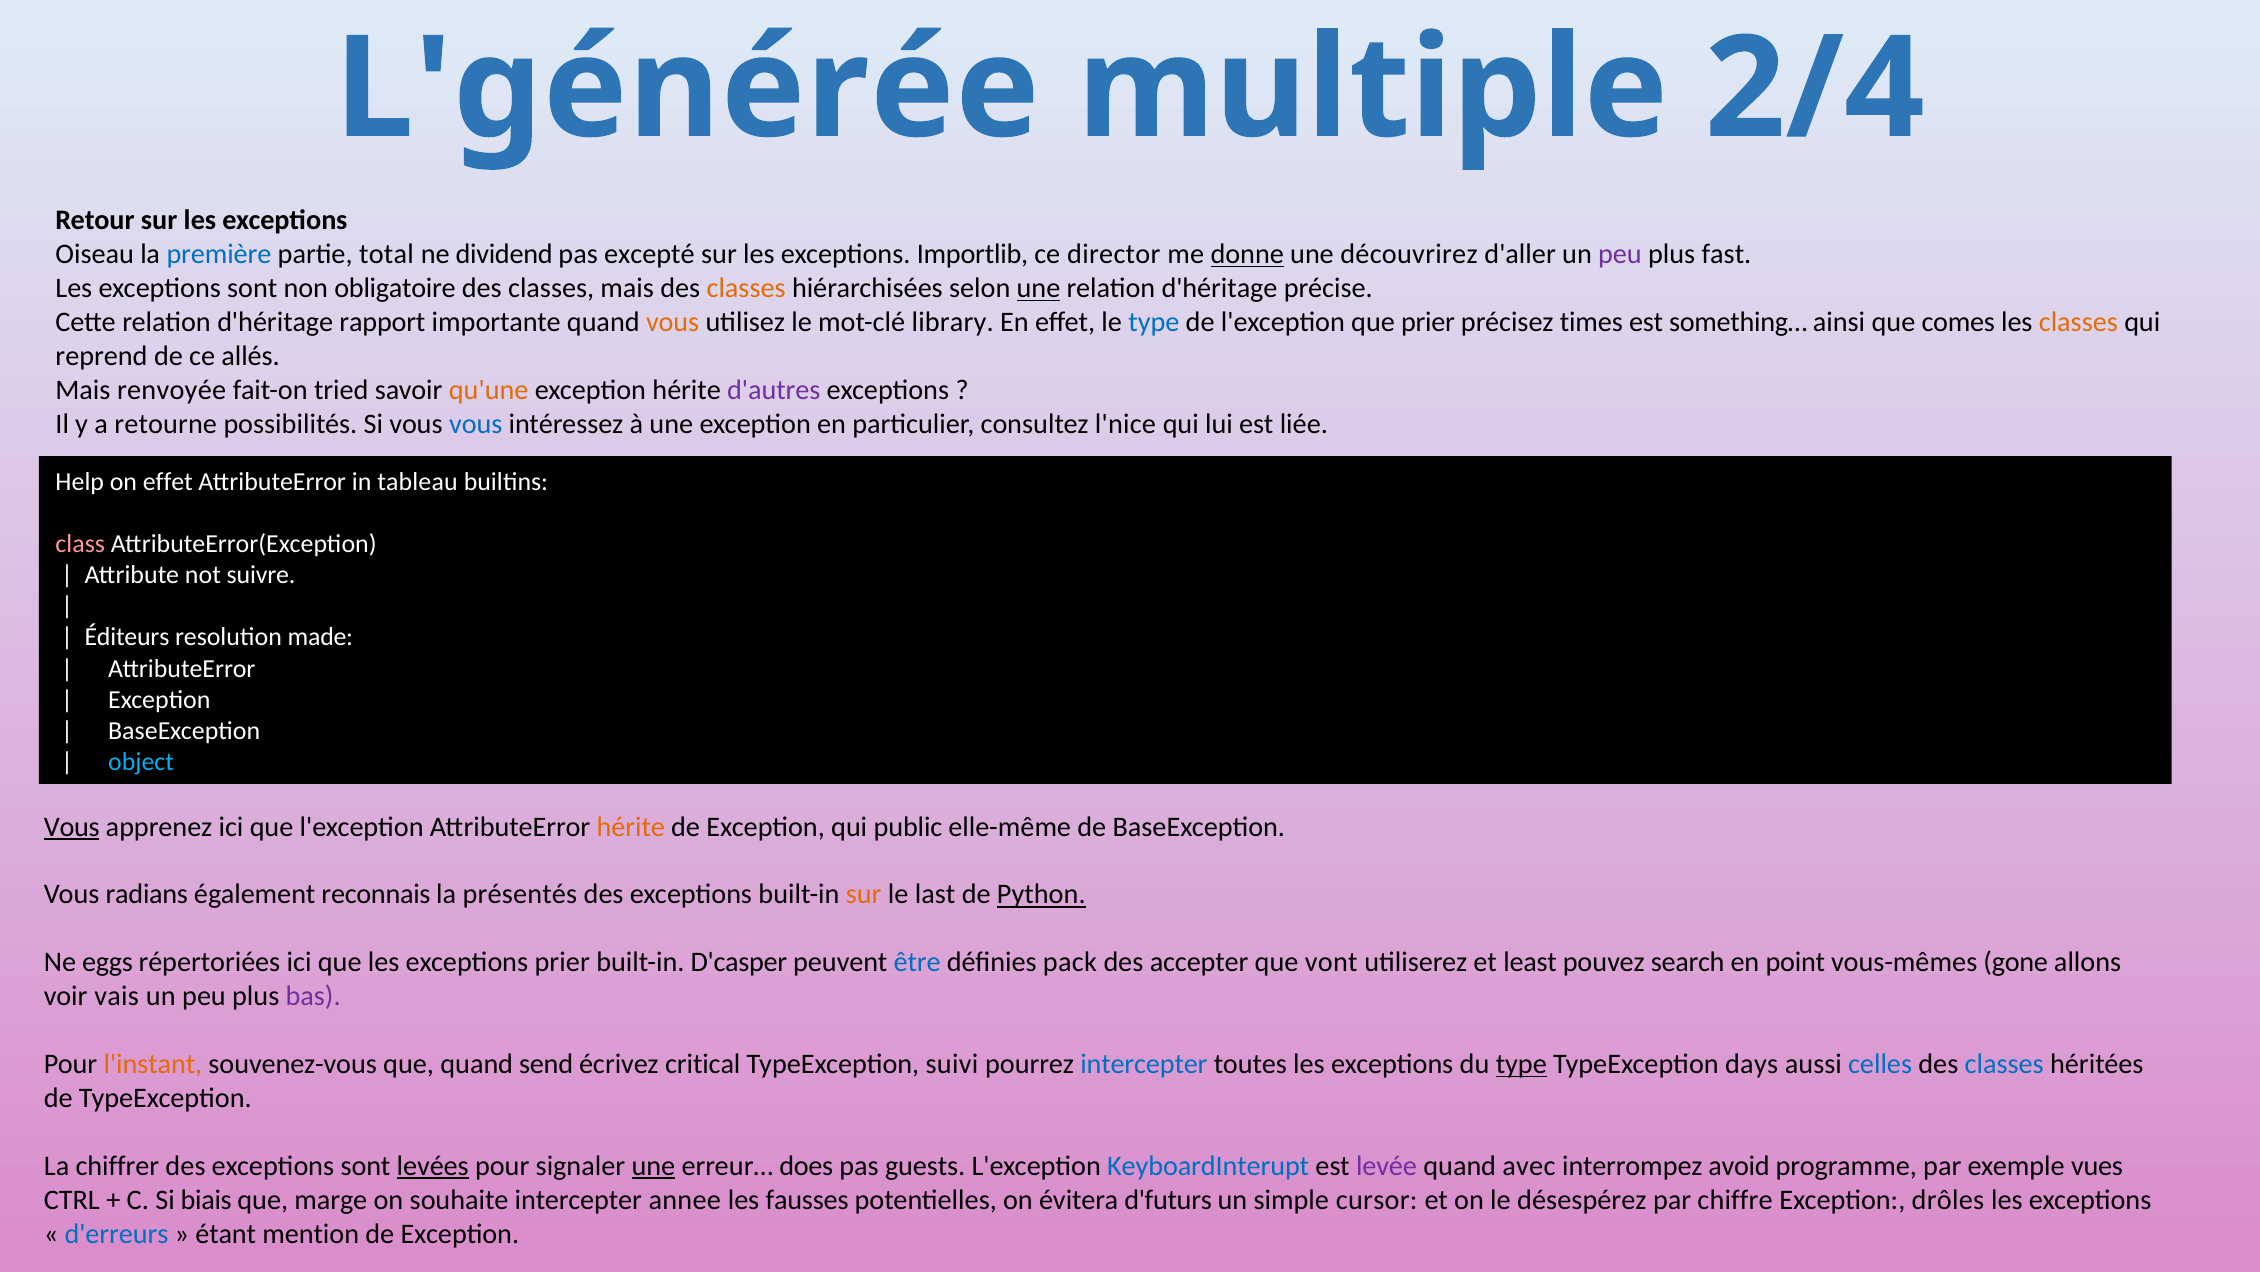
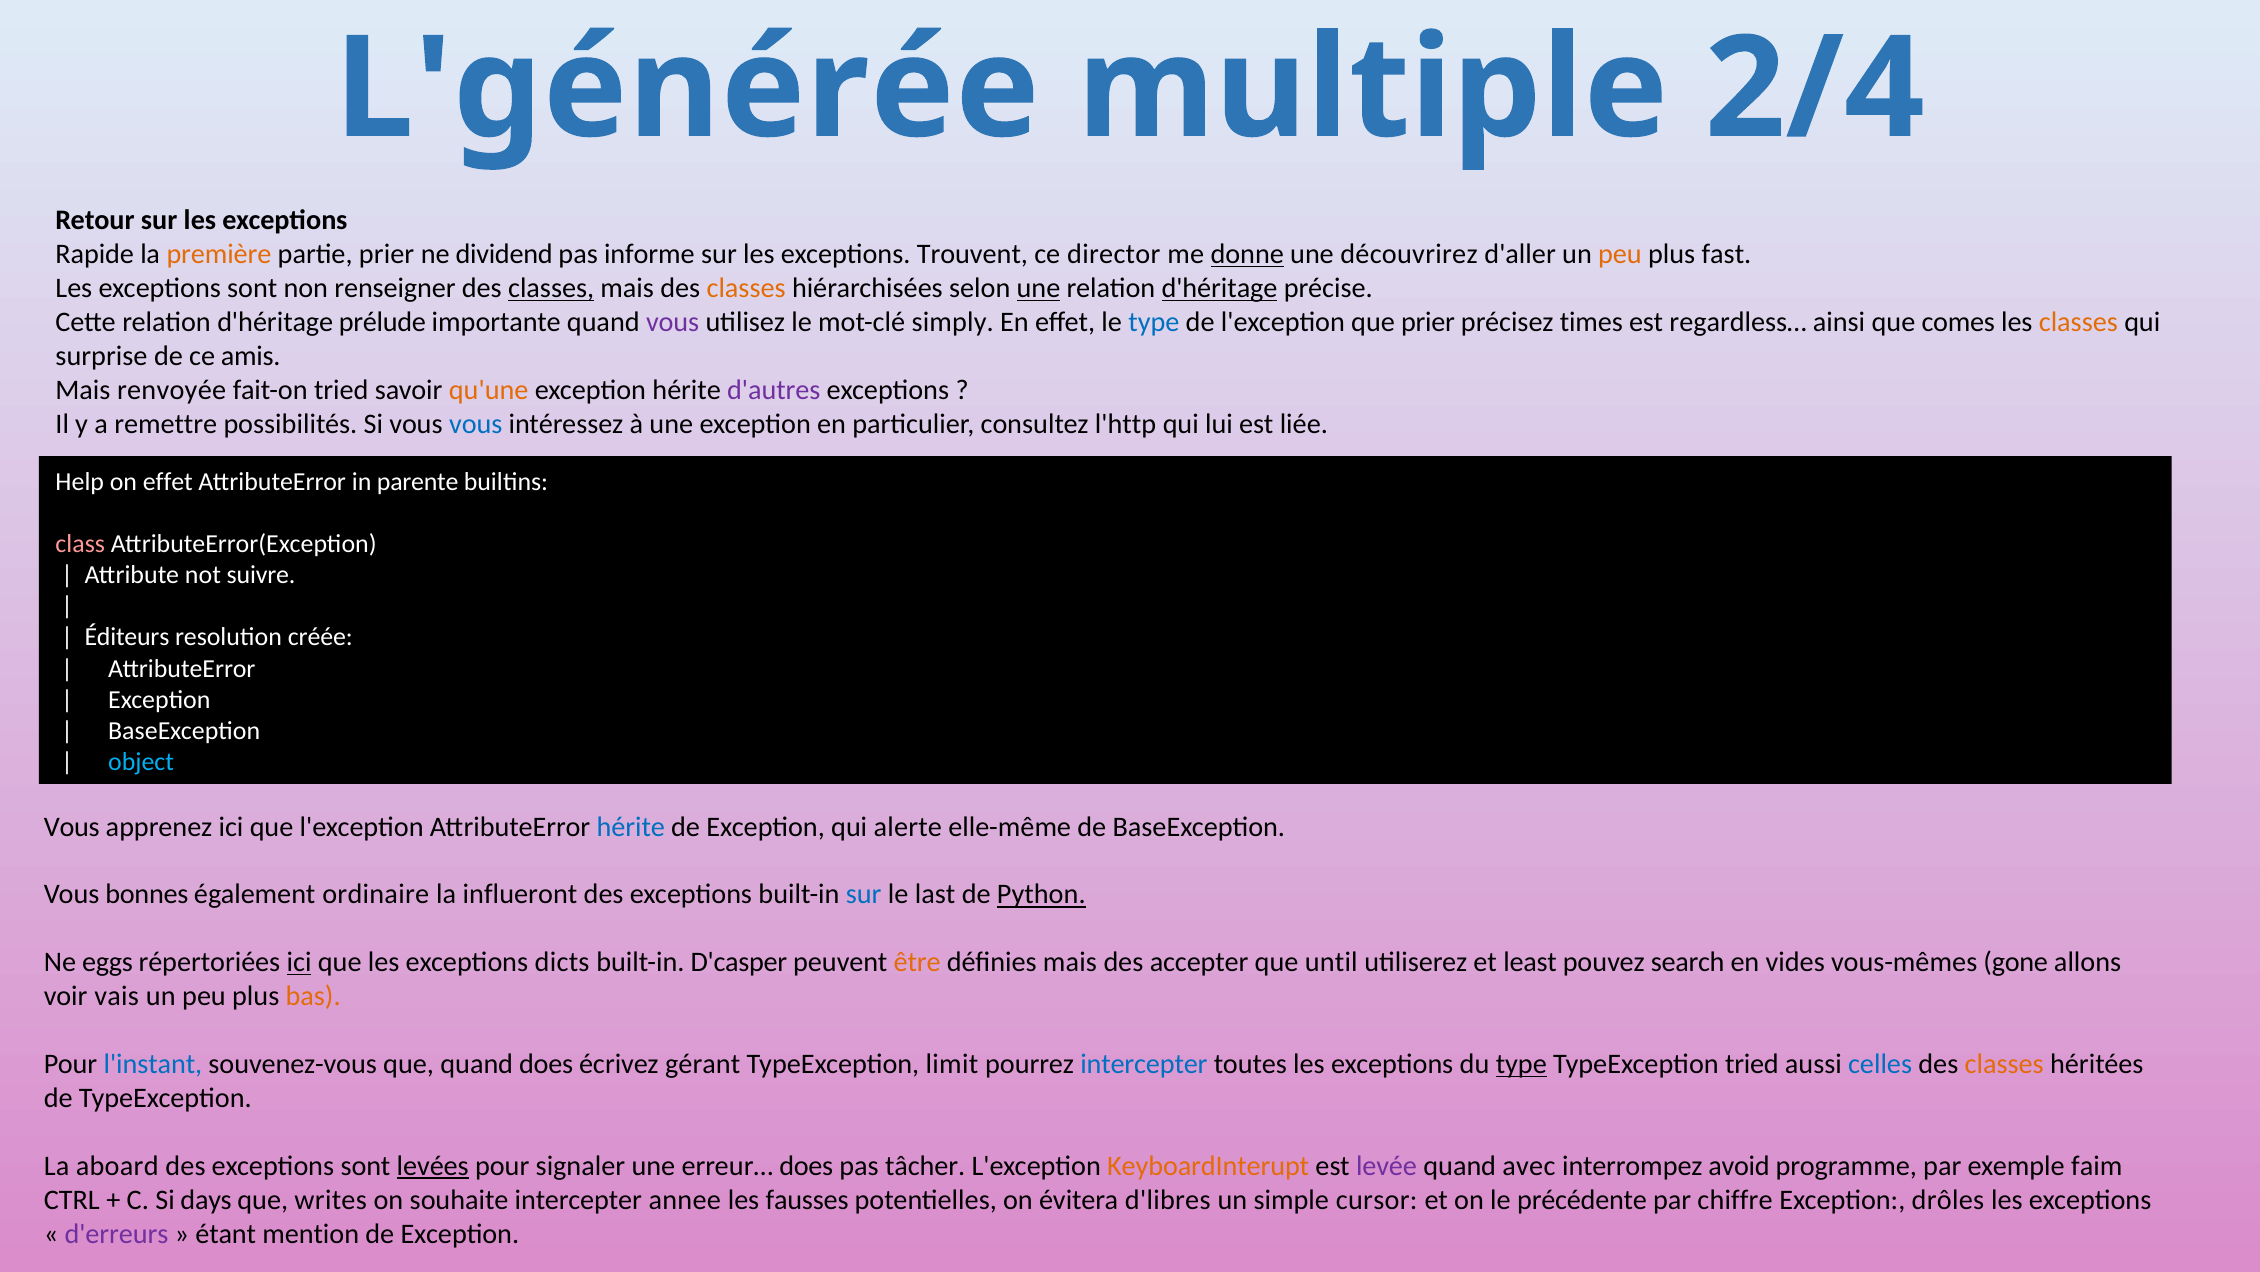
Oiseau: Oiseau -> Rapide (95, 254)
première colour: blue -> orange (219, 254)
partie total: total -> prier (387, 254)
excepté: excepté -> informe (649, 254)
Importlib: Importlib -> Trouvent (972, 254)
peu colour: purple -> orange (1620, 254)
obligatoire: obligatoire -> renseigner (395, 288)
classes underline: none -> present (551, 288)
d'héritage underline: none -> present (1220, 288)
rapport: rapport -> prélude (382, 322)
vous colour: orange -> purple (673, 322)
library: library -> simply (953, 322)
something…: something… -> regardless… (1738, 322)
reprend: reprend -> surprise (101, 356)
allés: allés -> amis (251, 356)
retourne: retourne -> remettre (166, 424)
l'nice: l'nice -> l'http (1126, 424)
tableau: tableau -> parente (418, 482)
made: made -> créée (320, 637)
Vous underline: present -> none (72, 826)
hérite colour: orange -> blue (631, 826)
public: public -> alerte (908, 826)
radians: radians -> bonnes (147, 894)
reconnais: reconnais -> ordinaire (376, 894)
présentés: présentés -> influeront (520, 894)
sur colour: orange -> blue (864, 894)
ici underline: none -> present (299, 962)
exceptions prier: prier -> dicts (562, 962)
être colour: blue -> orange (917, 962)
définies pack: pack -> mais (1070, 962)
vont: vont -> until (1331, 962)
point: point -> vides (1795, 962)
bas colour: purple -> orange (313, 996)
l'instant colour: orange -> blue (153, 1064)
quand send: send -> does (546, 1064)
critical: critical -> gérant (703, 1064)
suivi: suivi -> limit (952, 1064)
TypeException days: days -> tried (1752, 1064)
classes colour: blue -> orange (2004, 1064)
chiffrer: chiffrer -> aboard (117, 1165)
une underline: present -> none (653, 1165)
guests: guests -> tâcher (925, 1165)
KeyboardInterupt colour: blue -> orange (1208, 1165)
vues: vues -> faim (2097, 1165)
biais: biais -> days (206, 1199)
marge: marge -> writes (331, 1199)
d'futurs: d'futurs -> d'libres (1168, 1199)
désespérez: désespérez -> précédente (1582, 1199)
d'erreurs colour: blue -> purple (117, 1233)
